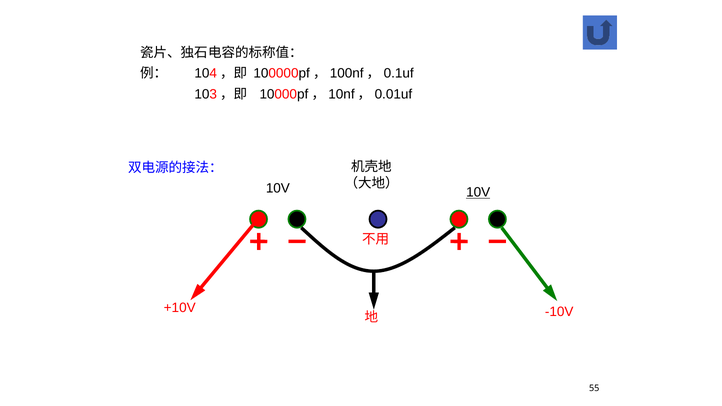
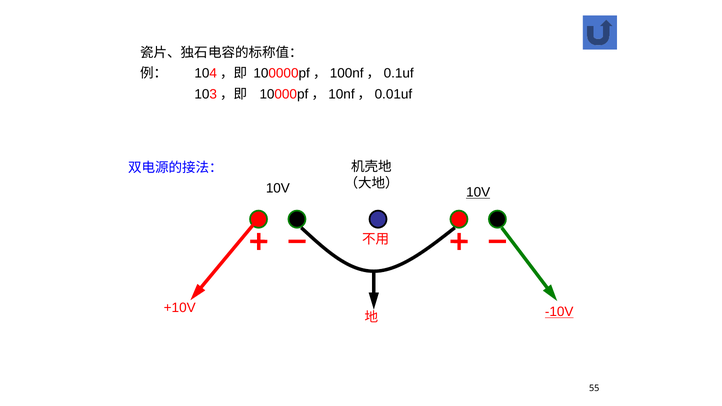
-10V underline: none -> present (559, 312)
